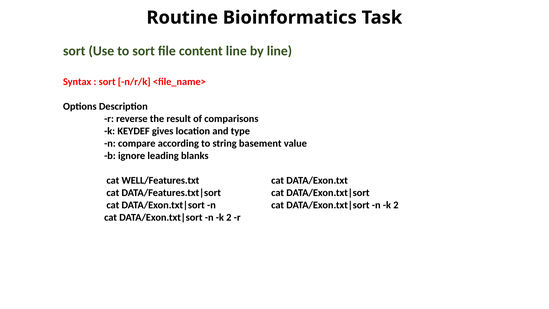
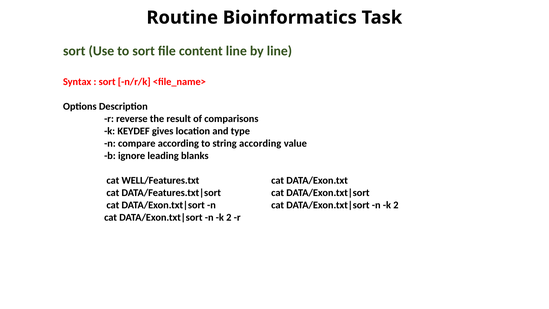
string basement: basement -> according (260, 143)
